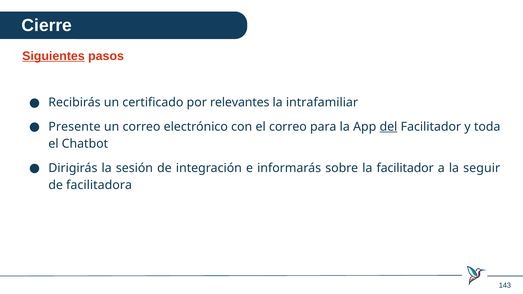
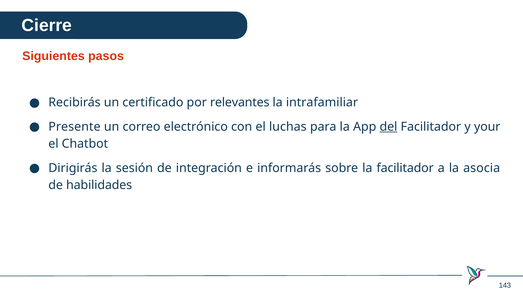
Siguientes underline: present -> none (53, 56)
el correo: correo -> luchas (288, 127)
toda: toda -> your (487, 127)
seguir: seguir -> asocia (482, 168)
facilitadora: facilitadora -> habilidades (99, 185)
